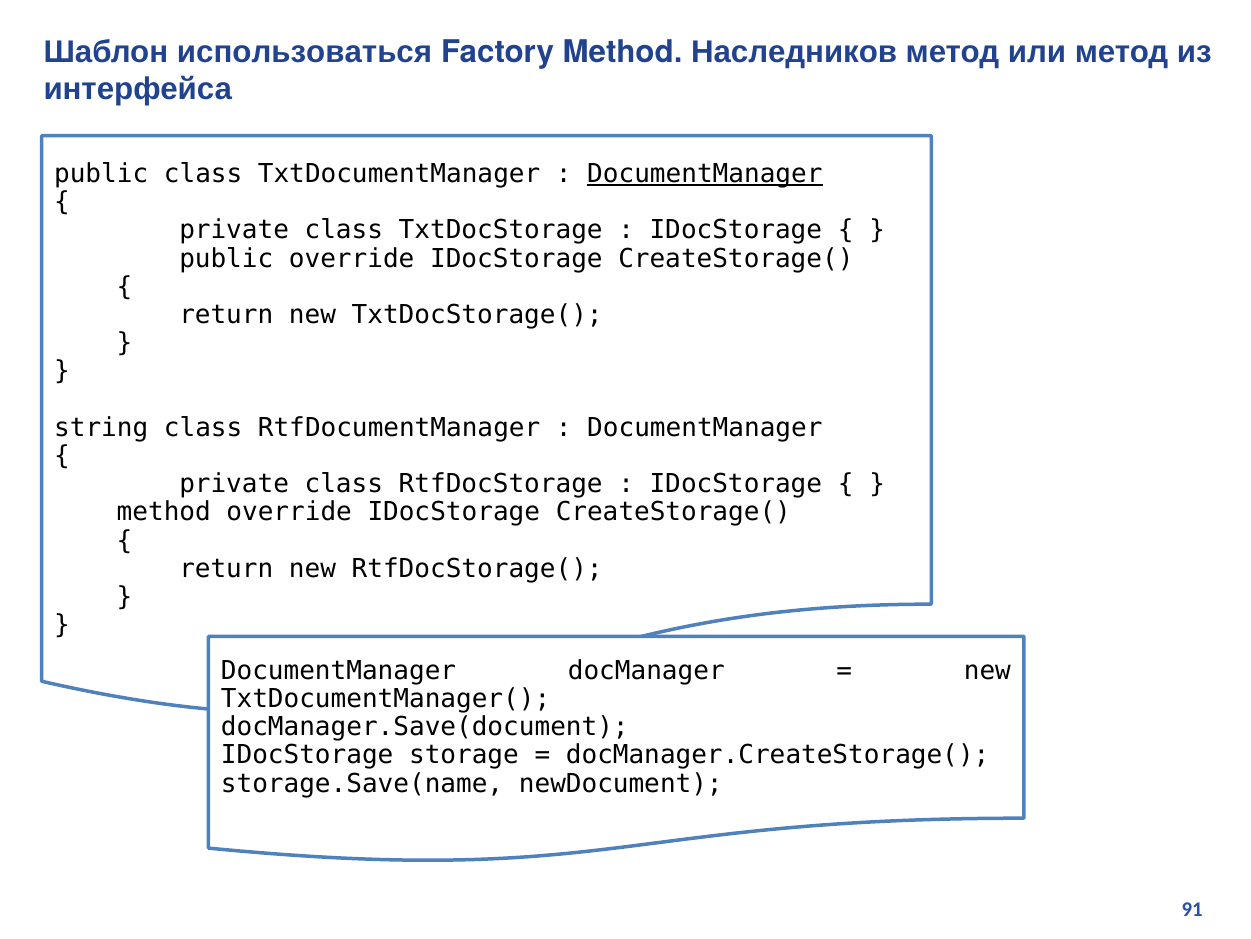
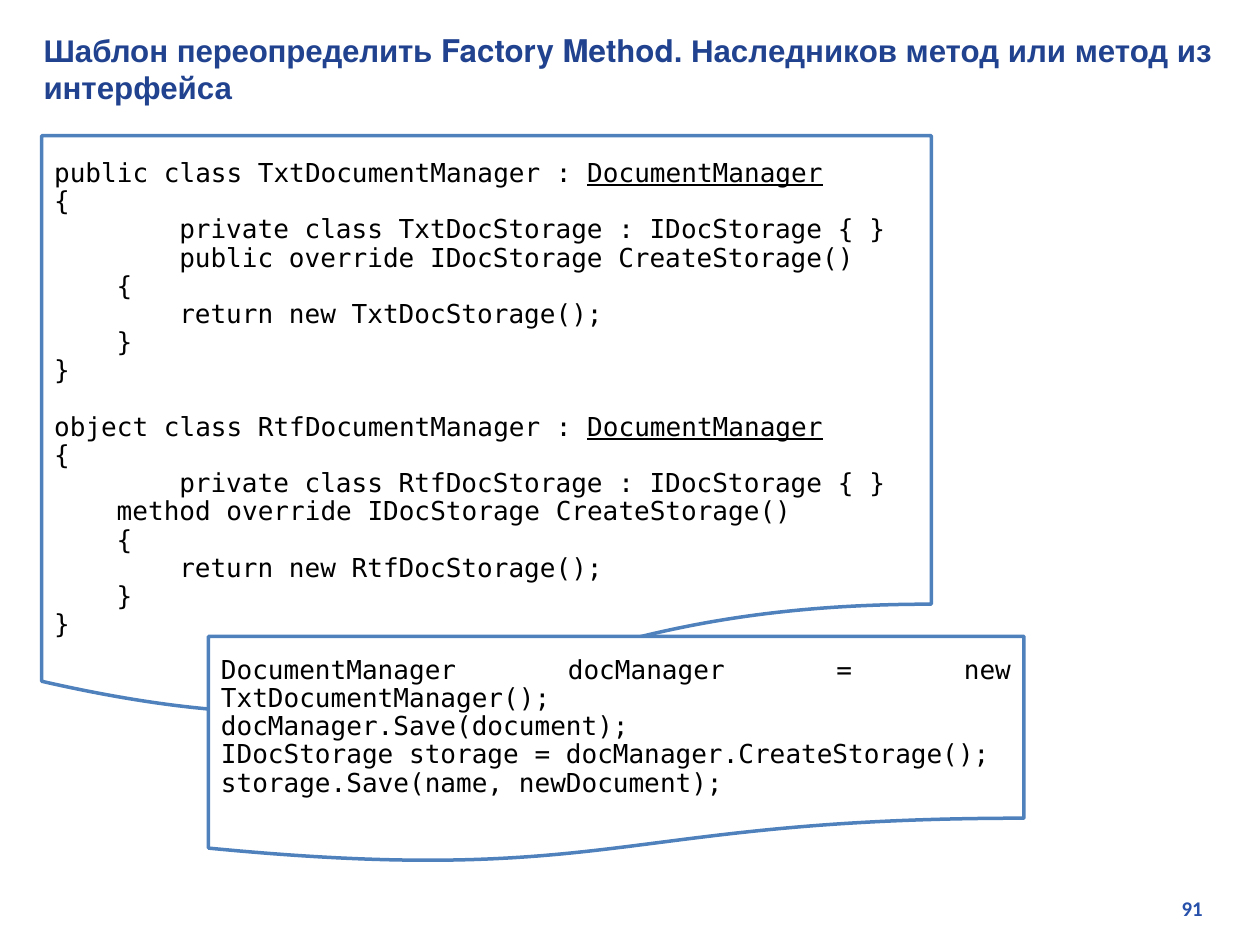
использоваться: использоваться -> переопределить (305, 52)
string: string -> object (101, 427)
DocumentManager underline: none -> present (705, 427)
